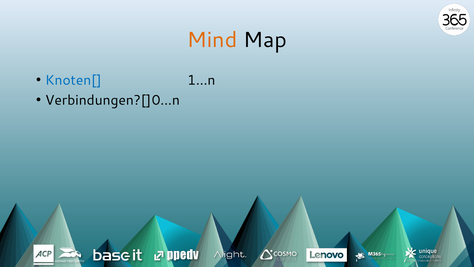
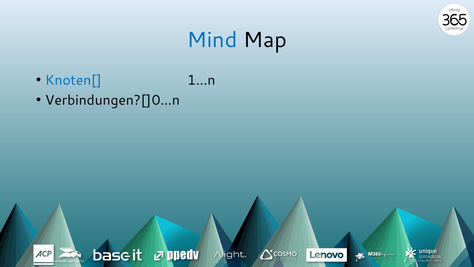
Mind colour: orange -> blue (212, 40)
